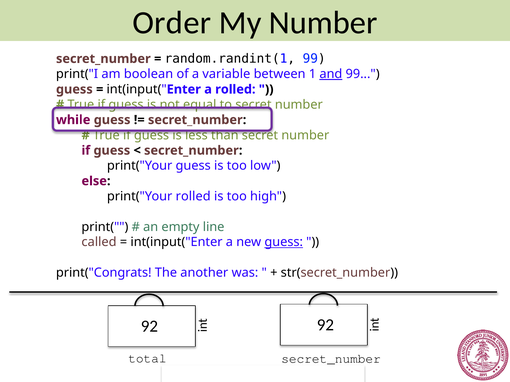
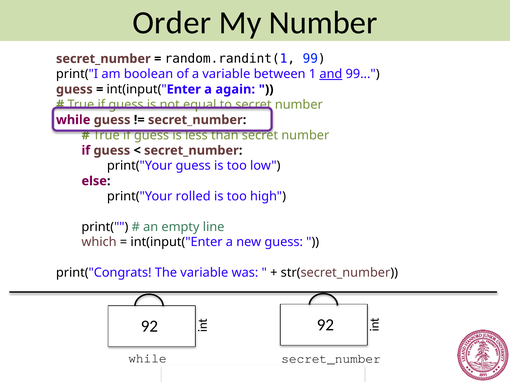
a rolled: rolled -> again (235, 89)
called: called -> which (99, 242)
guess underline: present -> none (284, 242)
The another: another -> variable (204, 273)
total: total -> while (147, 359)
